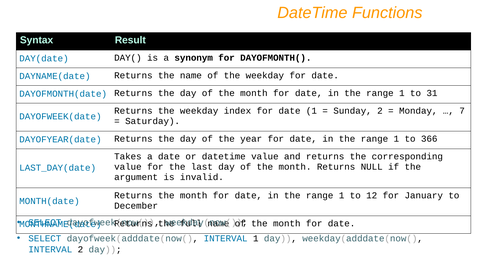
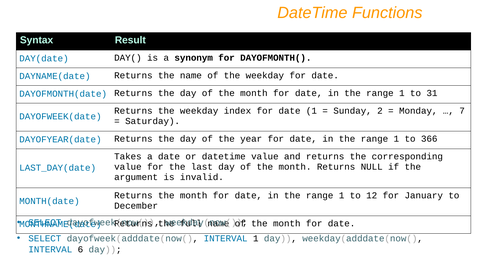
INTERVAL 2: 2 -> 6 (80, 249)
